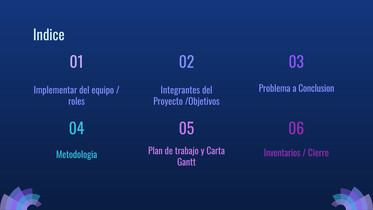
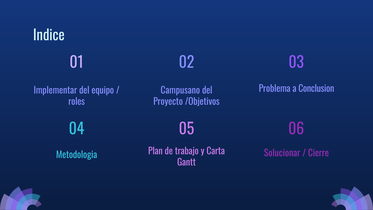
Integrantes: Integrantes -> Campusano (180, 91)
Inventarios: Inventarios -> Solucionar (282, 153)
